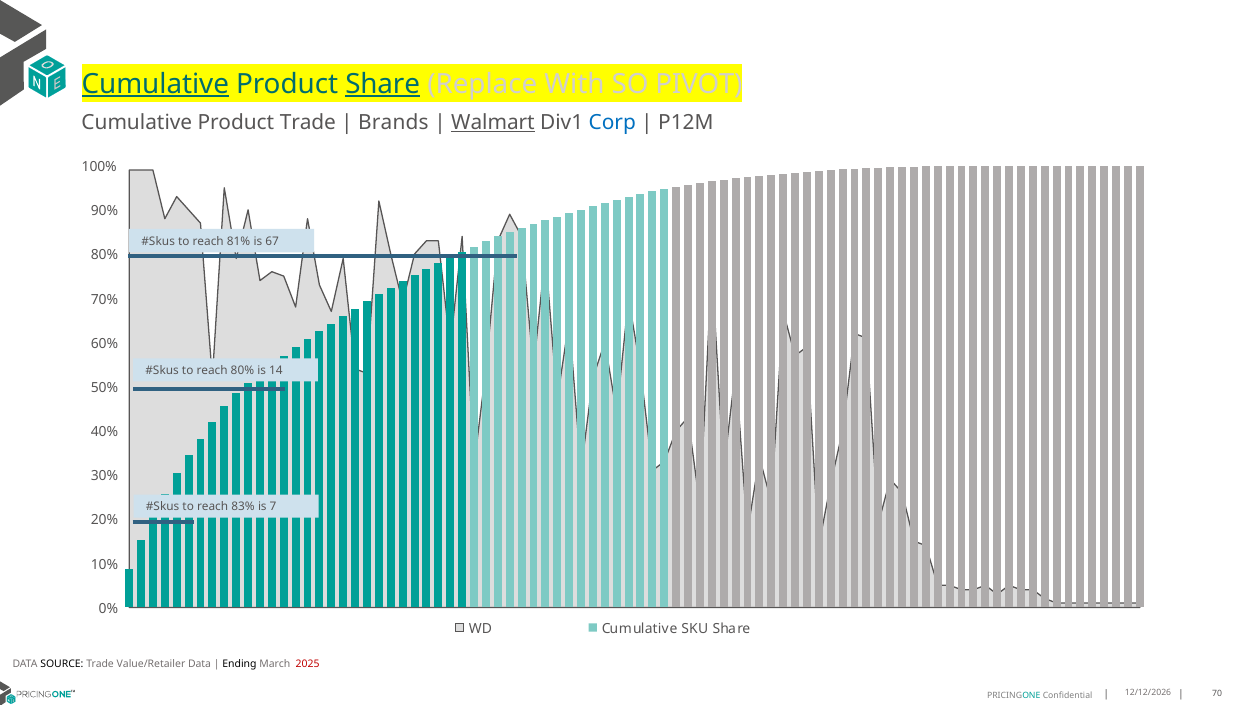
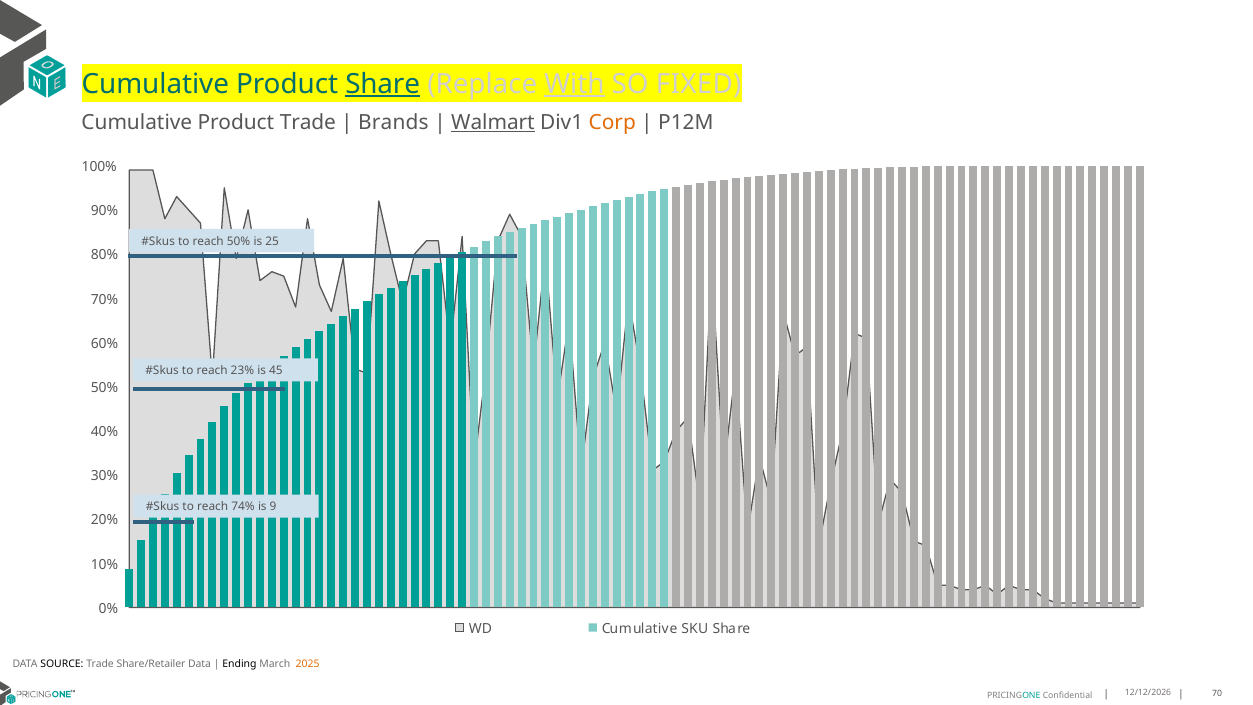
Cumulative underline: present -> none (155, 84)
With underline: none -> present (574, 84)
PIVOT: PIVOT -> FIXED (699, 84)
Corp colour: blue -> orange (612, 122)
reach 81%: 81% -> 50% (239, 241)
67: 67 -> 25 (272, 241)
reach 80%: 80% -> 23% (242, 371)
14: 14 -> 45 (276, 371)
83%: 83% -> 74% (243, 507)
7: 7 -> 9 (273, 507)
Value/Retailer: Value/Retailer -> Share/Retailer (151, 664)
2025 colour: red -> orange (308, 664)
